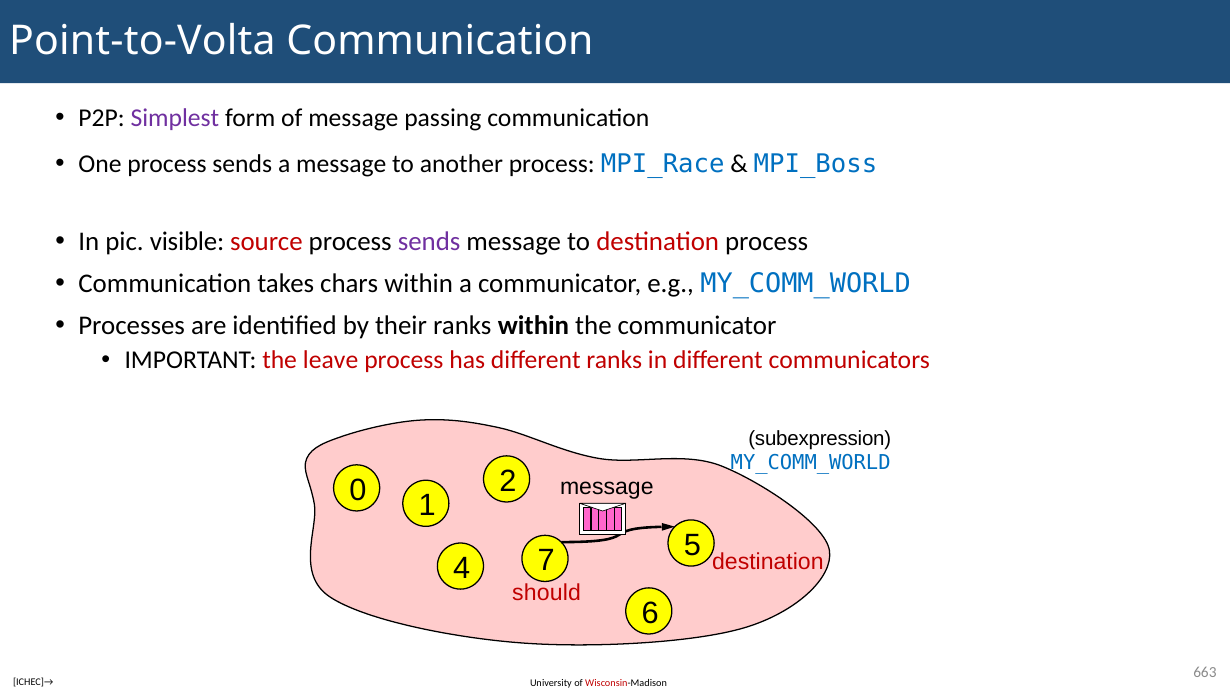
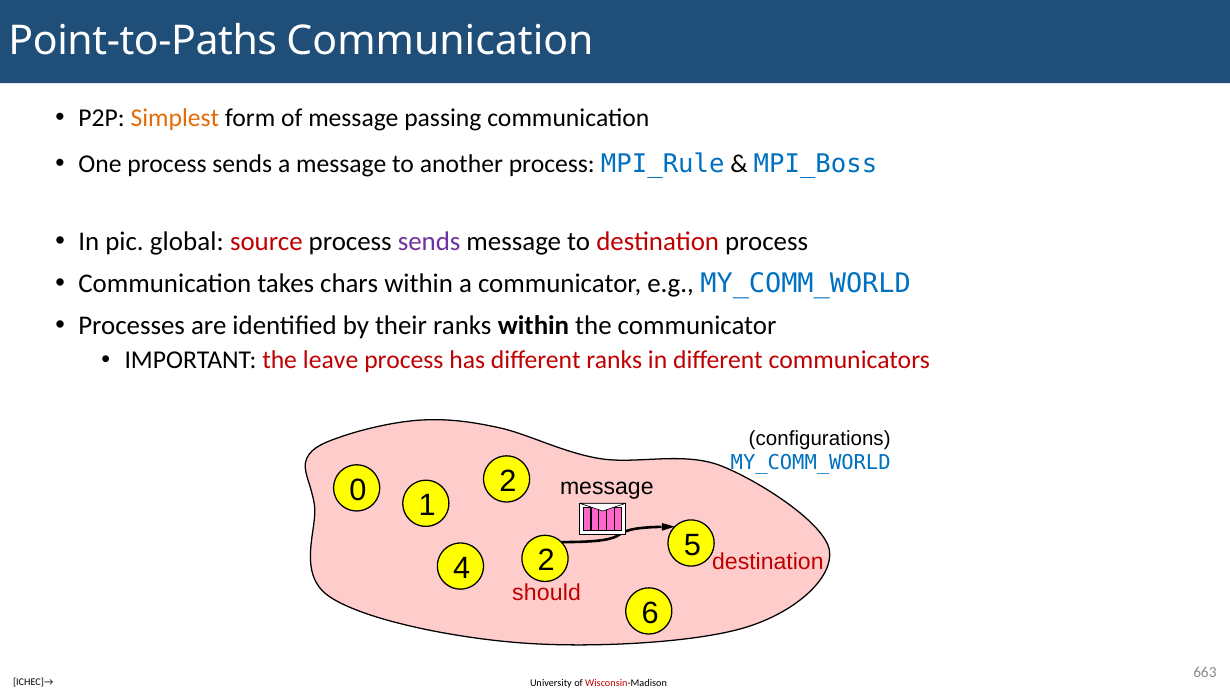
Point-to-Volta: Point-to-Volta -> Point-to-Paths (143, 41)
Simplest colour: purple -> orange (175, 118)
MPI_Race: MPI_Race -> MPI_Rule (663, 164)
visible: visible -> global (187, 242)
subexpression: subexpression -> configurations (820, 438)
4 7: 7 -> 2 (546, 560)
